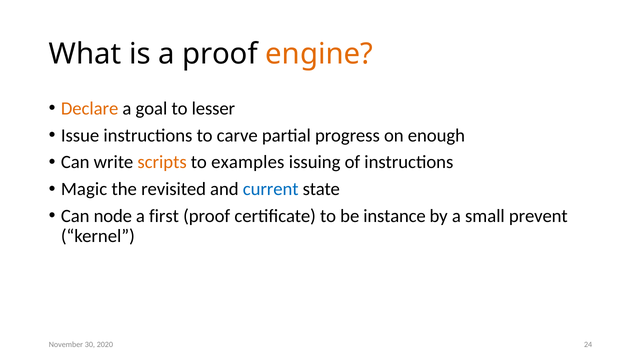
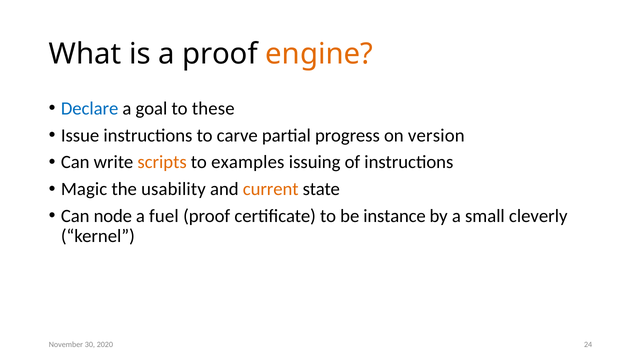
Declare colour: orange -> blue (90, 108)
lesser: lesser -> these (213, 108)
enough: enough -> version (436, 135)
revisited: revisited -> usability (173, 189)
current colour: blue -> orange (271, 189)
first: first -> fuel (164, 216)
prevent: prevent -> cleverly (538, 216)
